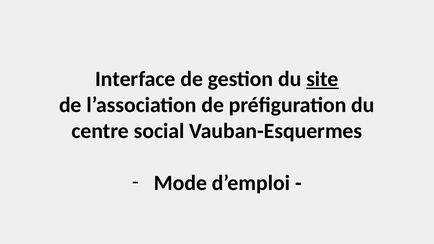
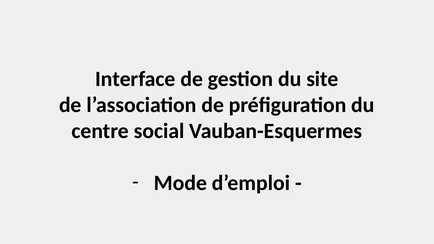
site underline: present -> none (322, 79)
